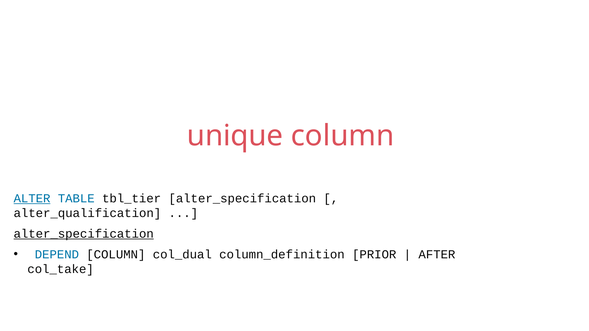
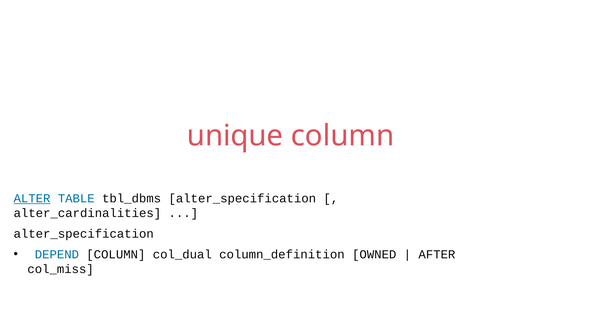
tbl_tier: tbl_tier -> tbl_dbms (132, 199)
alter_qualification: alter_qualification -> alter_cardinalities (87, 213)
alter_specification underline: present -> none (84, 234)
PRIOR: PRIOR -> OWNED (374, 255)
col_take: col_take -> col_miss (61, 269)
